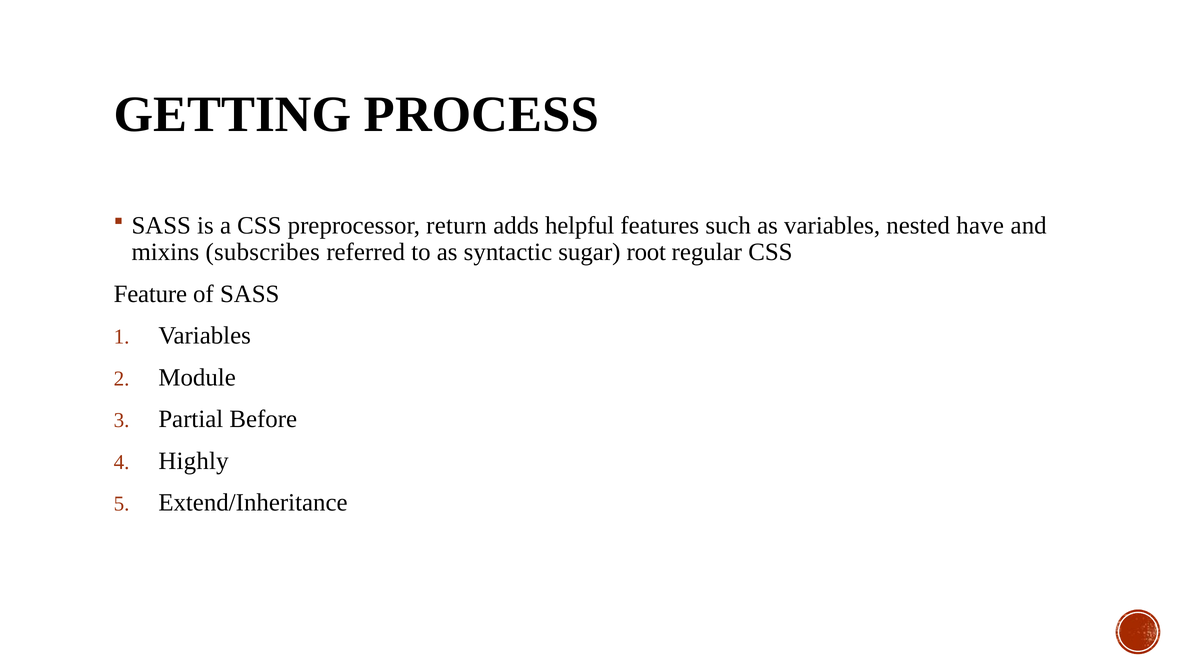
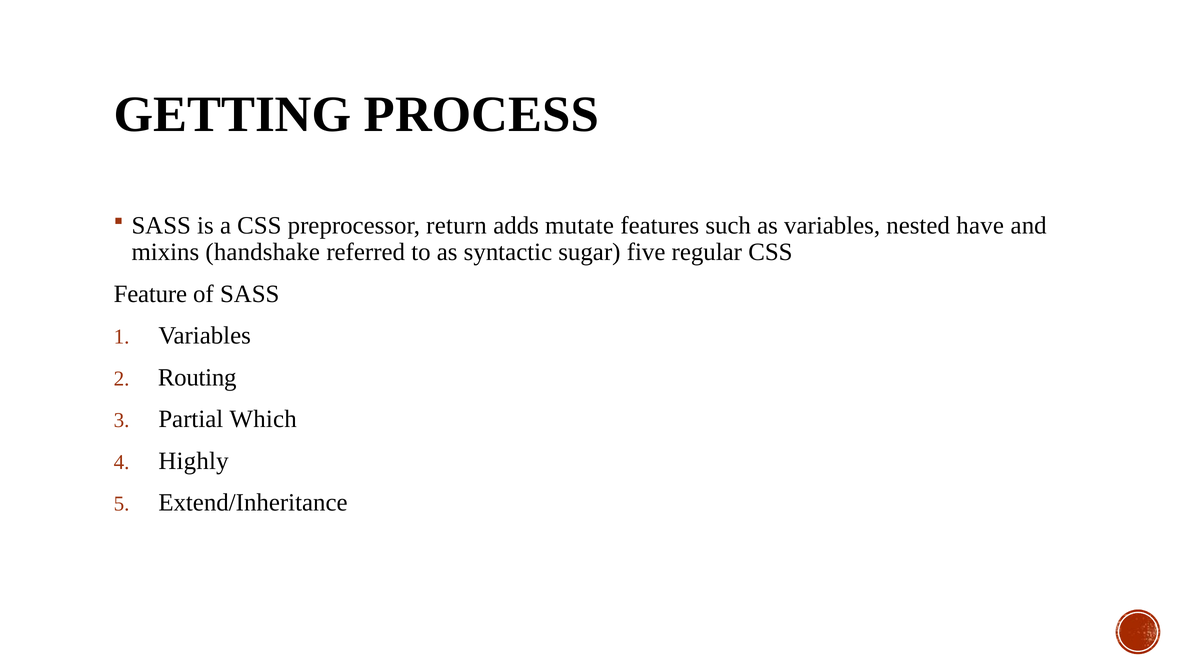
helpful: helpful -> mutate (580, 225)
subscribes: subscribes -> handshake (263, 252)
root: root -> five (646, 252)
Module: Module -> Routing (197, 377)
Before: Before -> Which (263, 419)
